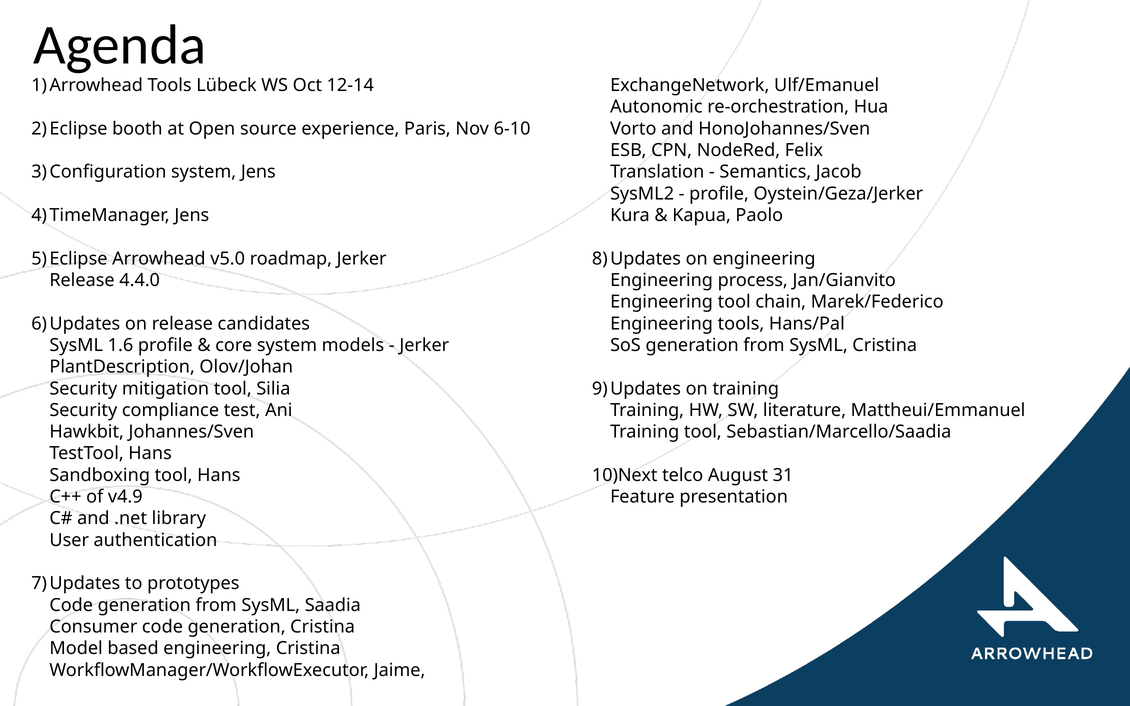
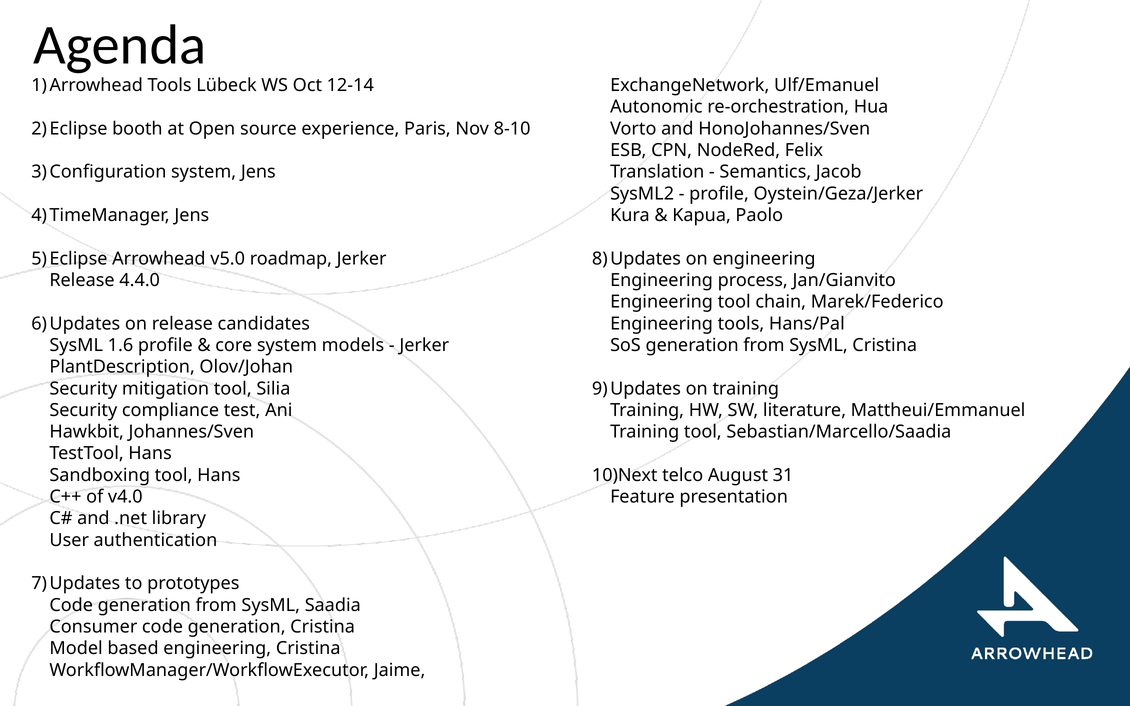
6-10: 6-10 -> 8-10 (512, 129)
v4.9: v4.9 -> v4.0 (125, 497)
